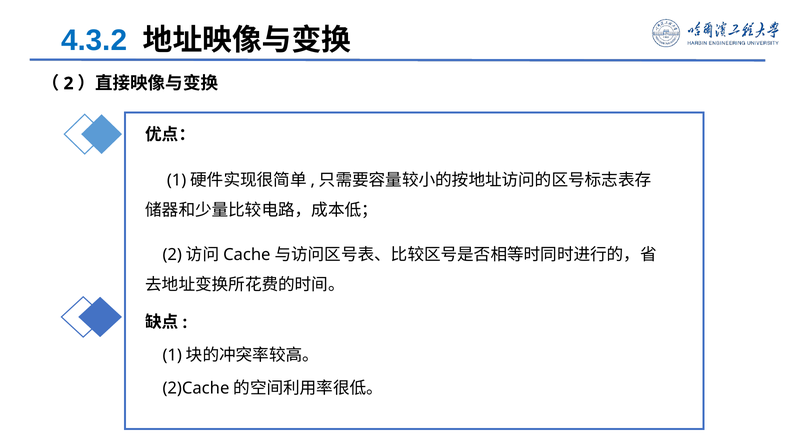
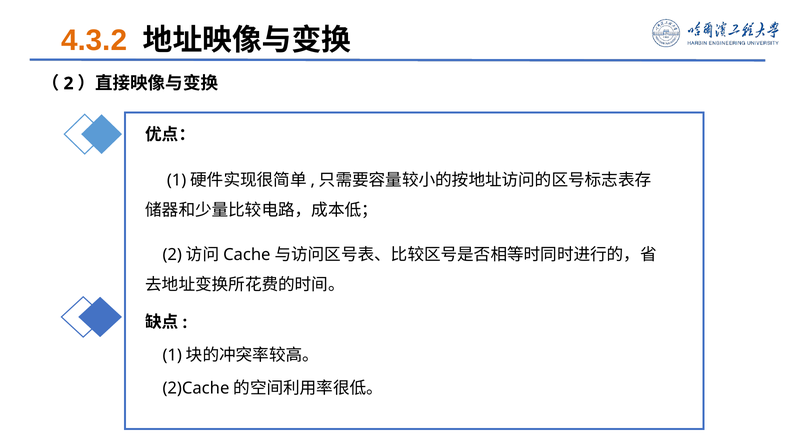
4.3.2 colour: blue -> orange (94, 40)
